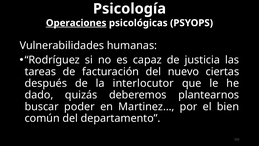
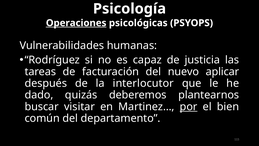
ciertas: ciertas -> aplicar (222, 71)
poder: poder -> visitar (79, 106)
por underline: none -> present (189, 106)
